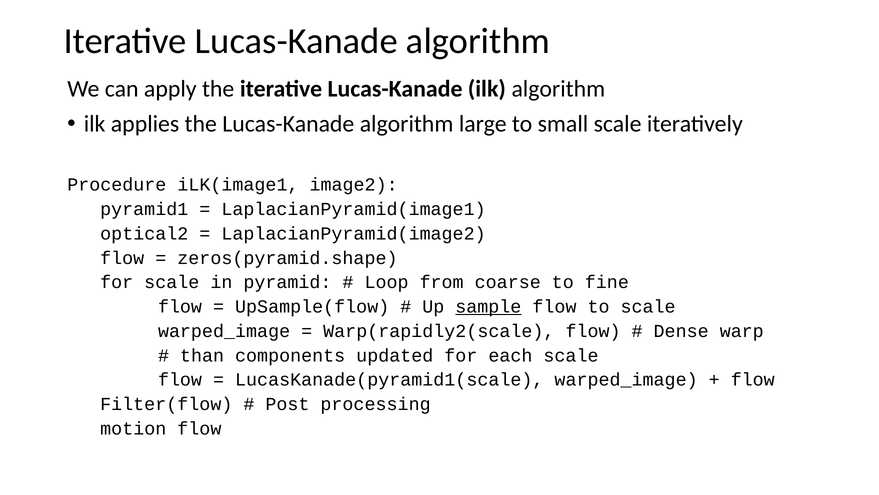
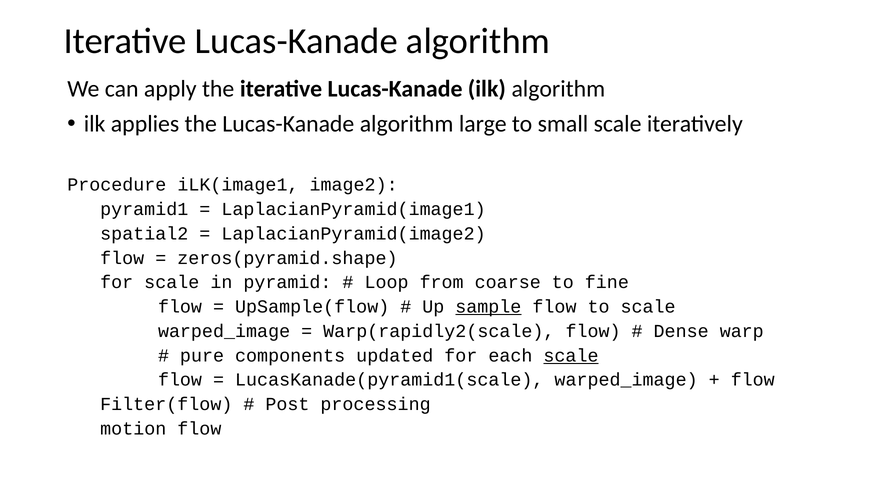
optical2: optical2 -> spatial2 (144, 233)
than: than -> pure (202, 355)
scale underline: none -> present (571, 355)
